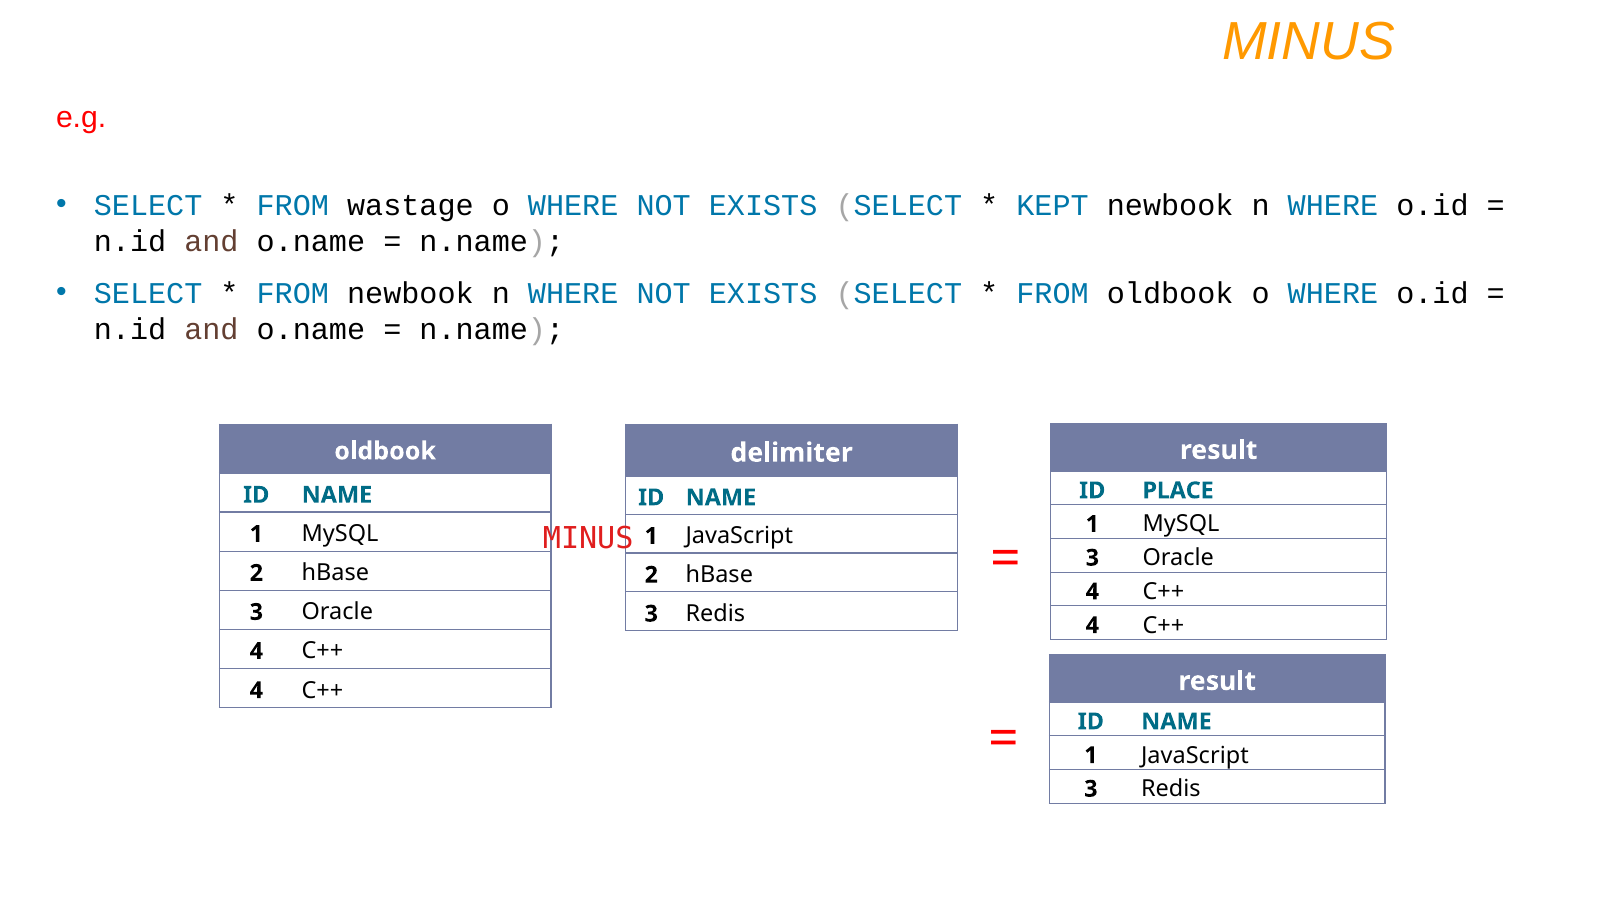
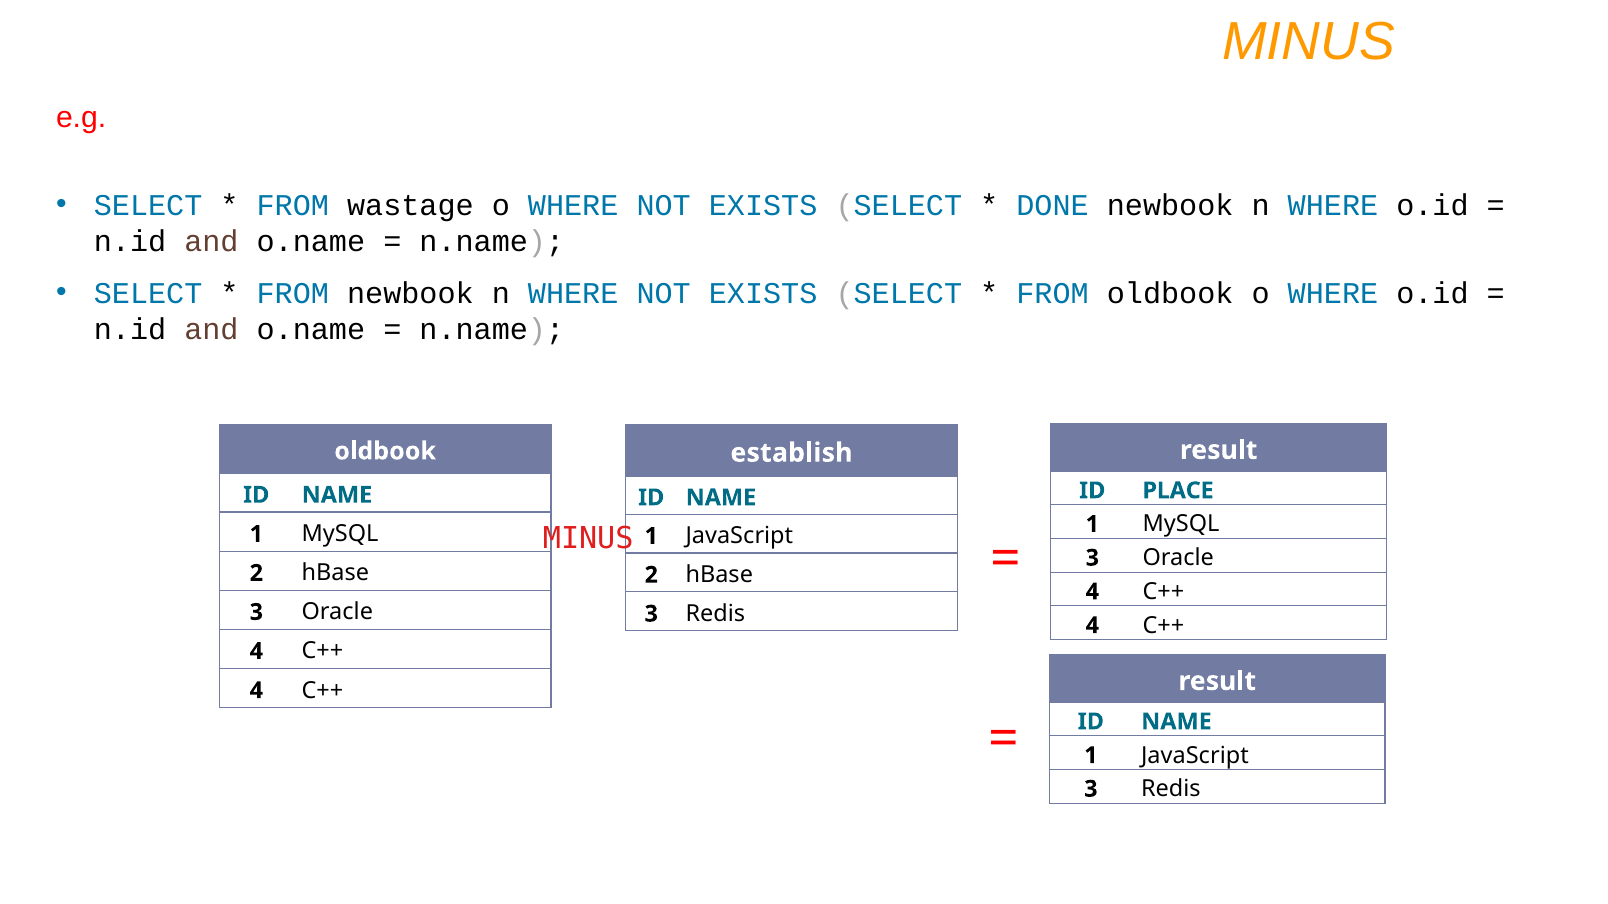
KEPT: KEPT -> DONE (1053, 205)
delimiter: delimiter -> establish (791, 453)
